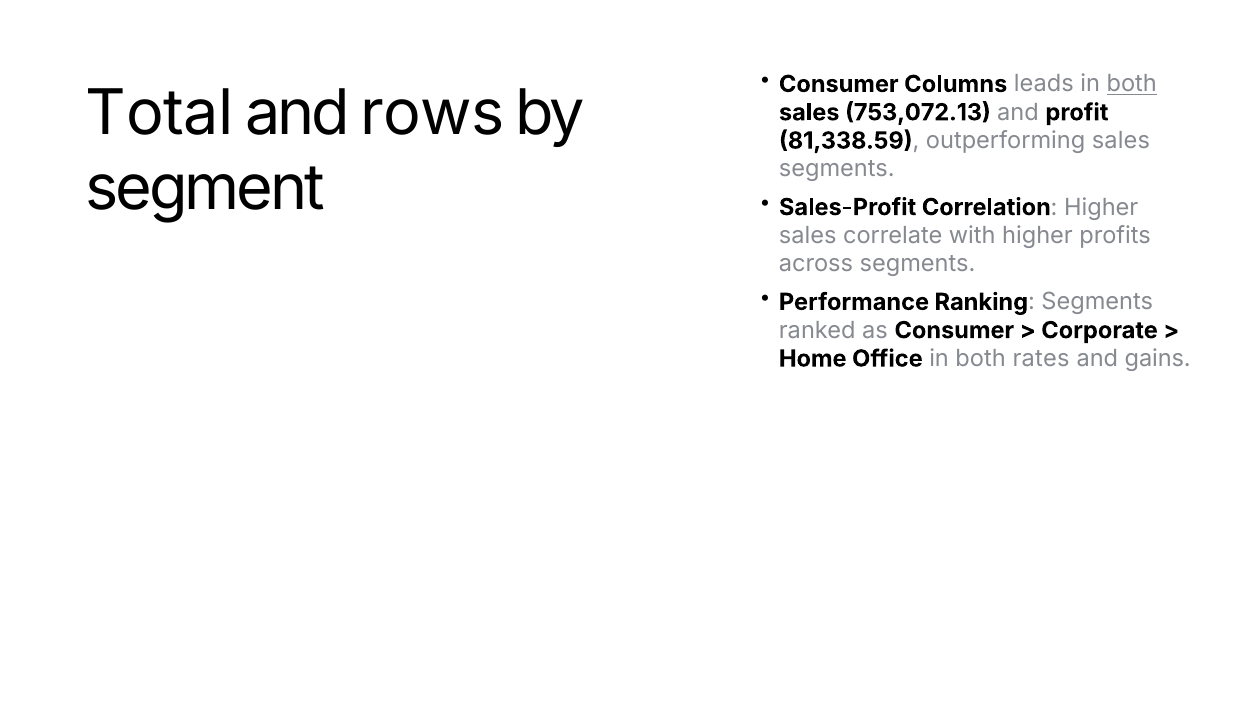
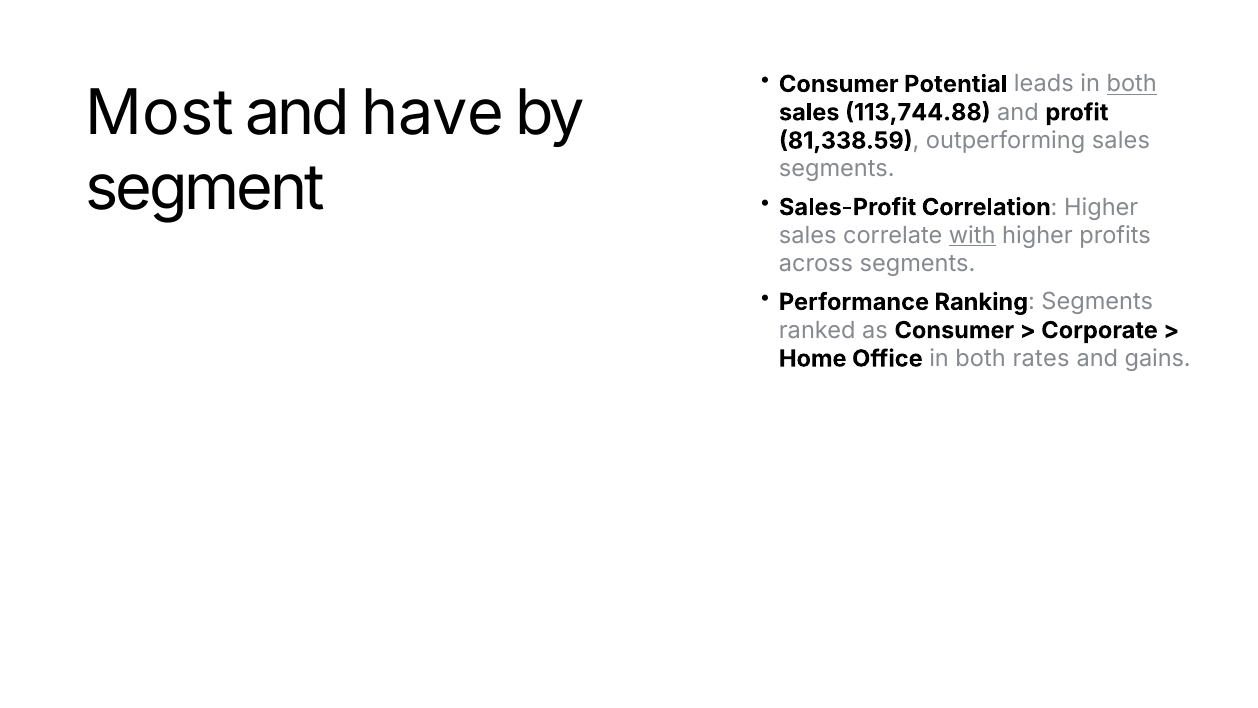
Columns: Columns -> Potential (956, 84)
Total: Total -> Most (160, 113)
rows: rows -> have (433, 113)
753,072.13: 753,072.13 -> 113,744.88 (918, 112)
with underline: none -> present (972, 235)
